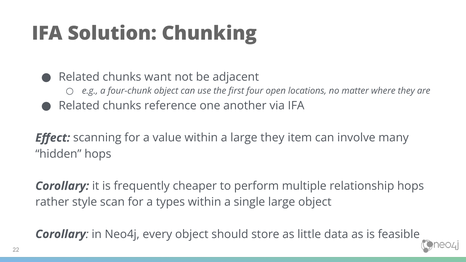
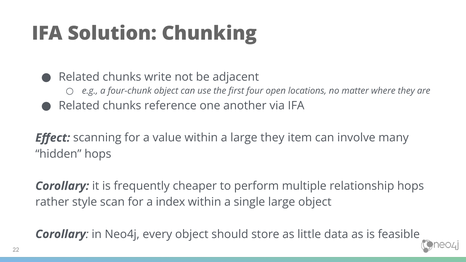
want: want -> write (158, 77)
types: types -> index (170, 202)
